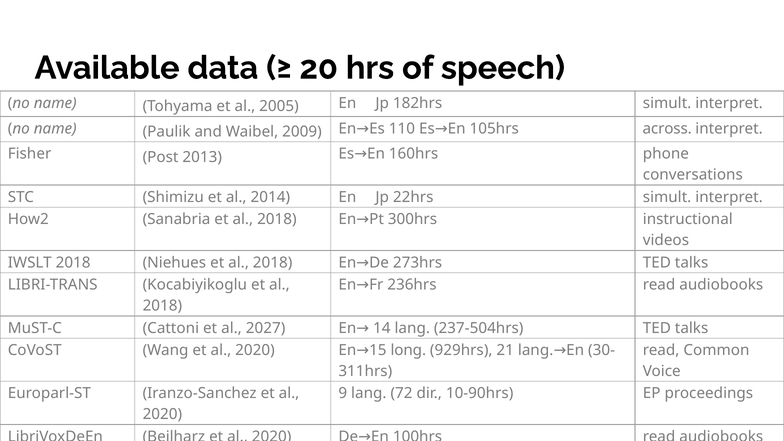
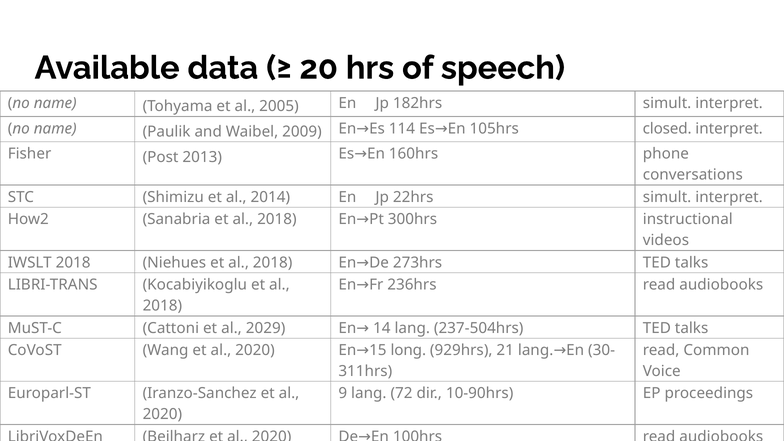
across: across -> closed (667, 128)
110: 110 -> 114 (402, 128)
2027: 2027 -> 2029 (266, 328)
